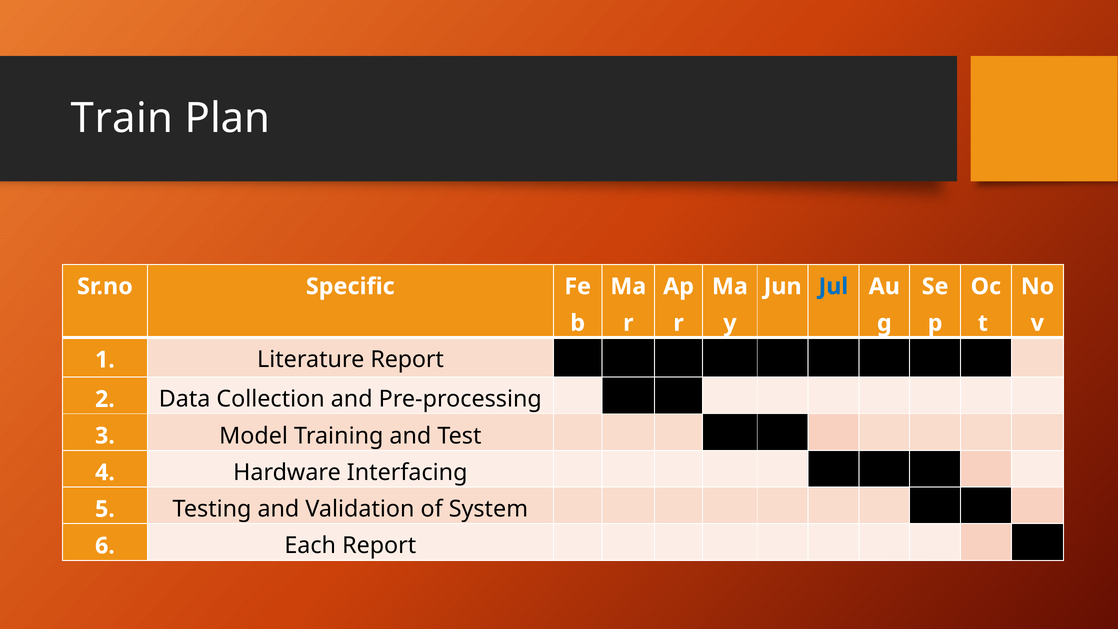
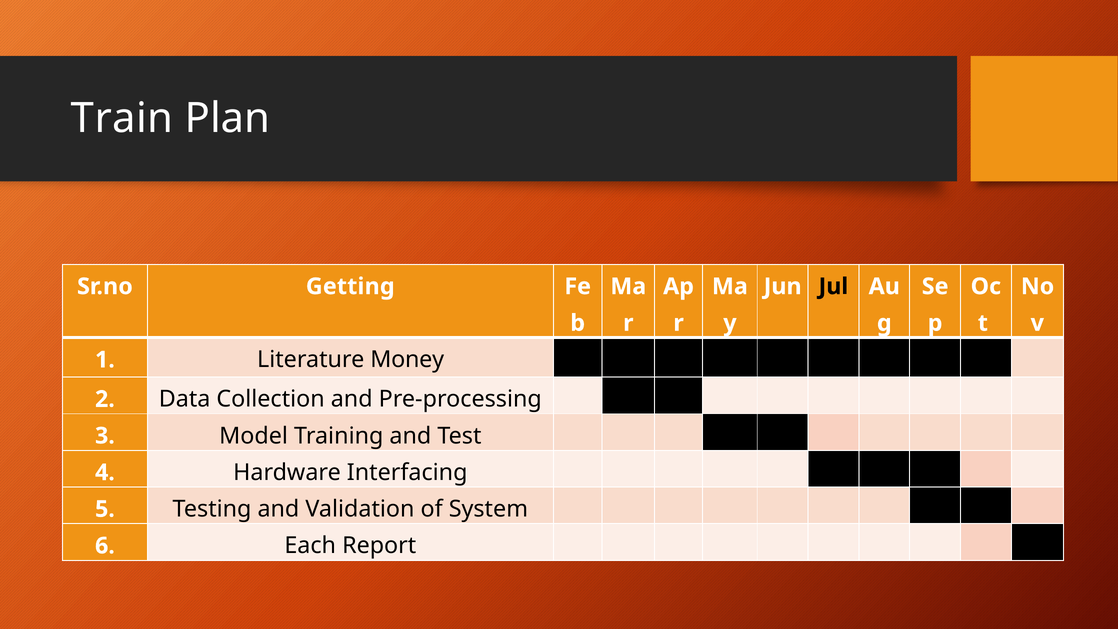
Specific: Specific -> Getting (350, 286)
Jul colour: blue -> black (833, 286)
Literature Report: Report -> Money (407, 360)
